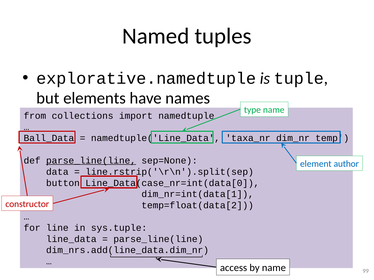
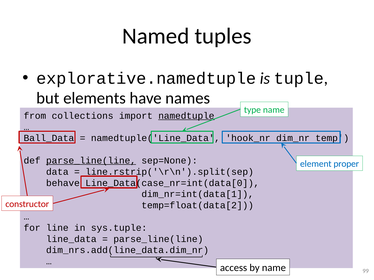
namedtuple underline: none -> present (186, 116)
taxa_nr: taxa_nr -> hook_nr (248, 138)
author: author -> proper (346, 164)
button: button -> behave (63, 183)
